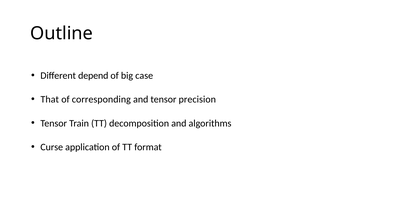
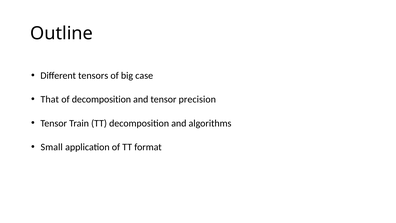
depend: depend -> tensors (93, 76)
of corresponding: corresponding -> decomposition (101, 99)
Curse: Curse -> Small (52, 147)
